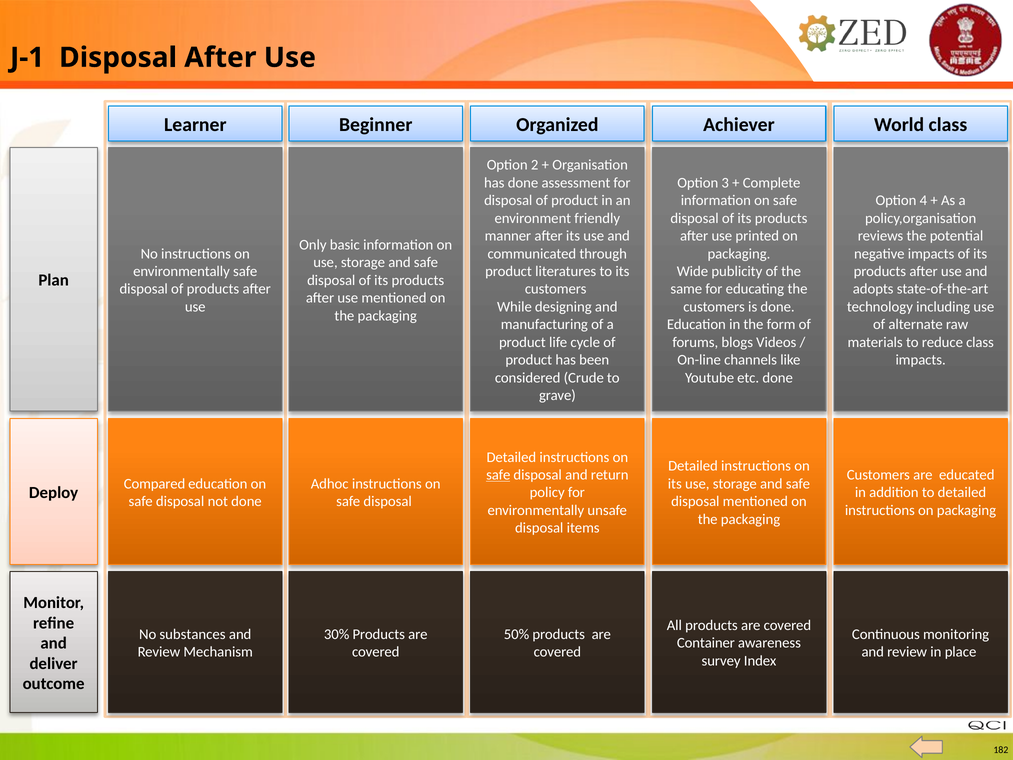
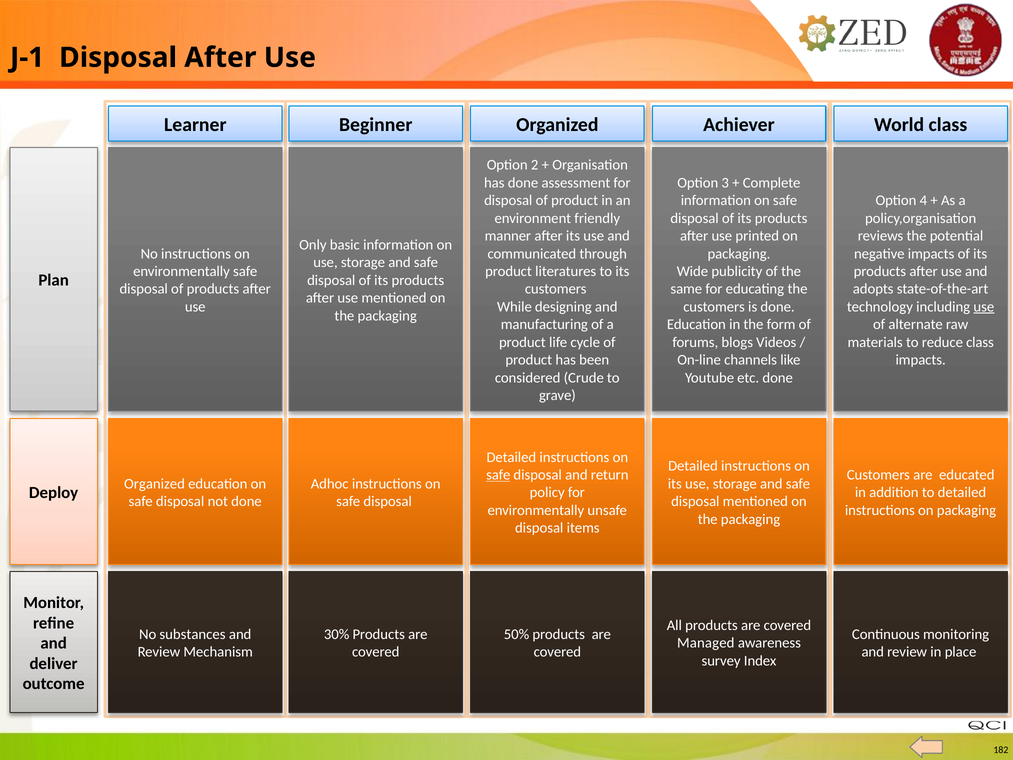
use underline: none -> present (984, 307)
Compared: Compared -> Organized (155, 484)
Container: Container -> Managed (706, 643)
